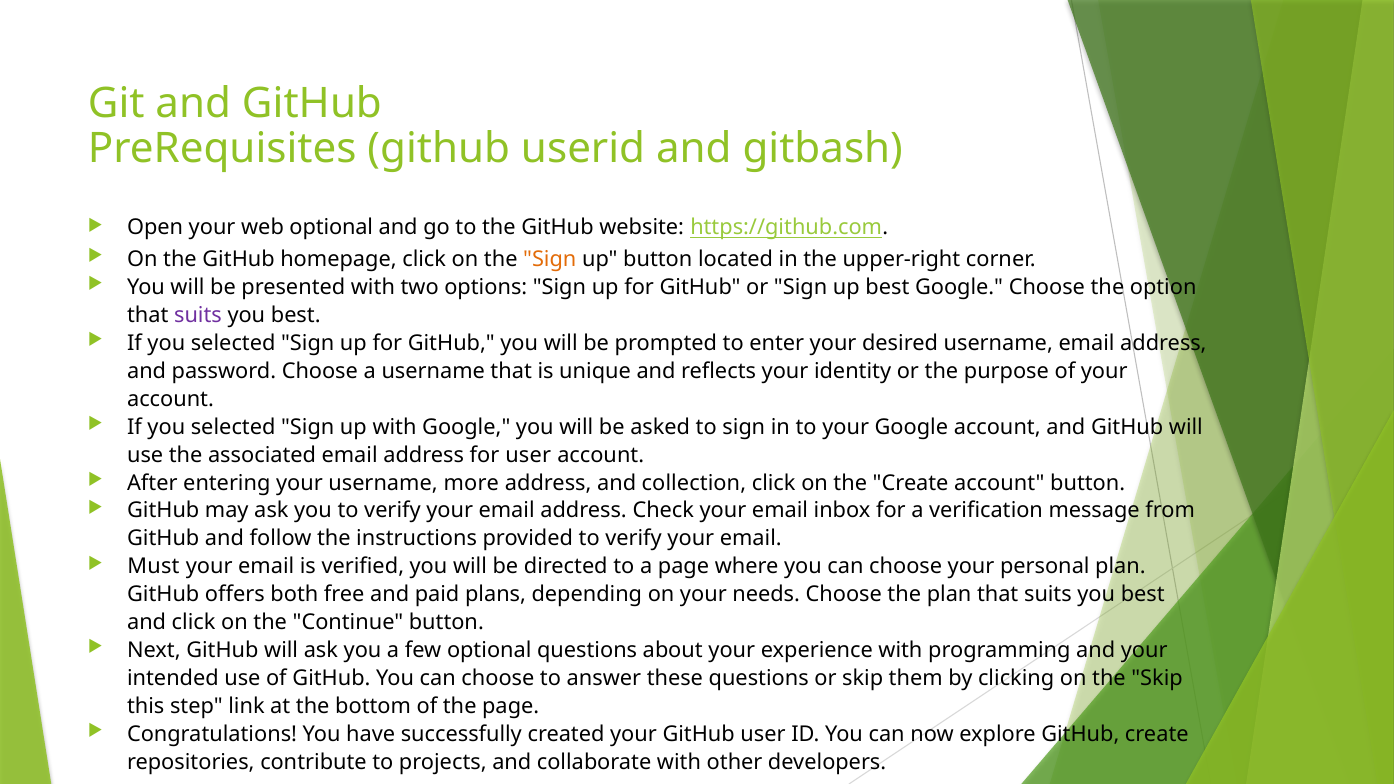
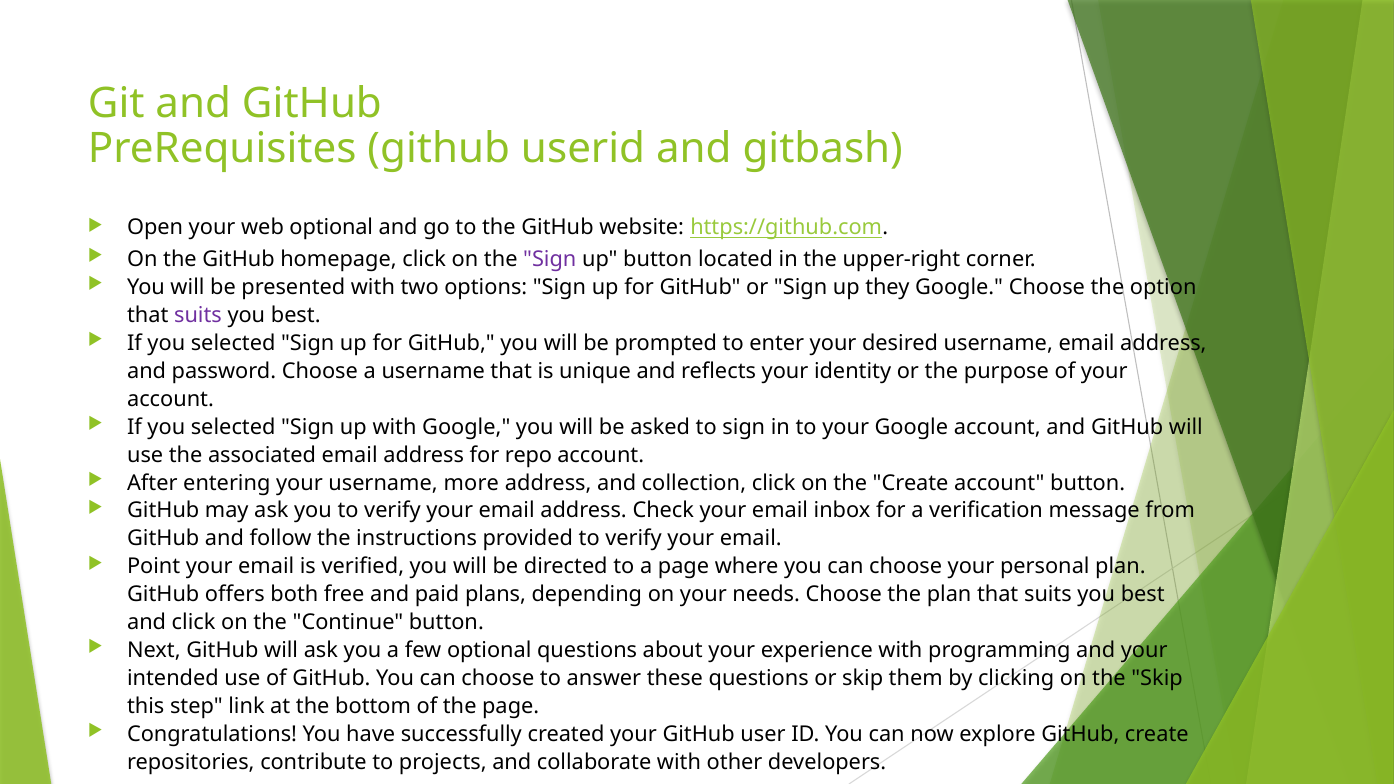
Sign colour: orange -> purple (550, 259)
up best: best -> they (887, 287)
for user: user -> repo (528, 455)
Must: Must -> Point (154, 567)
